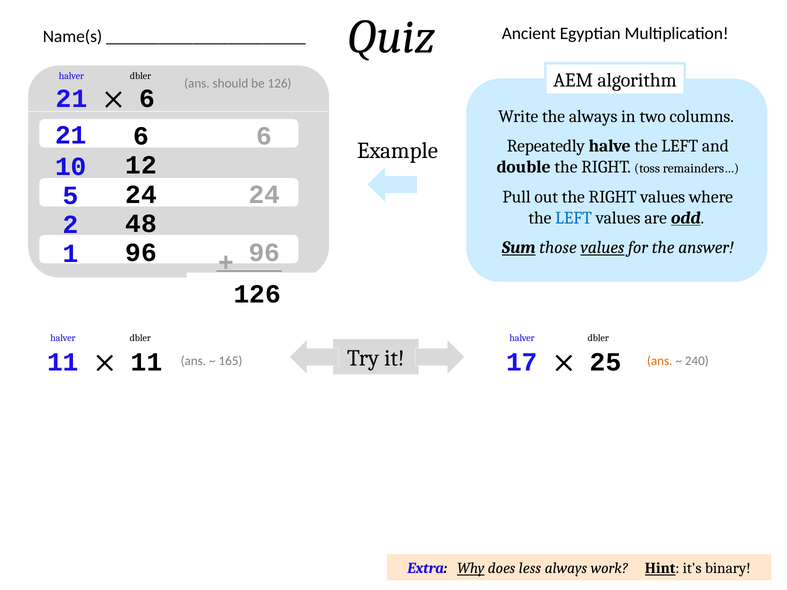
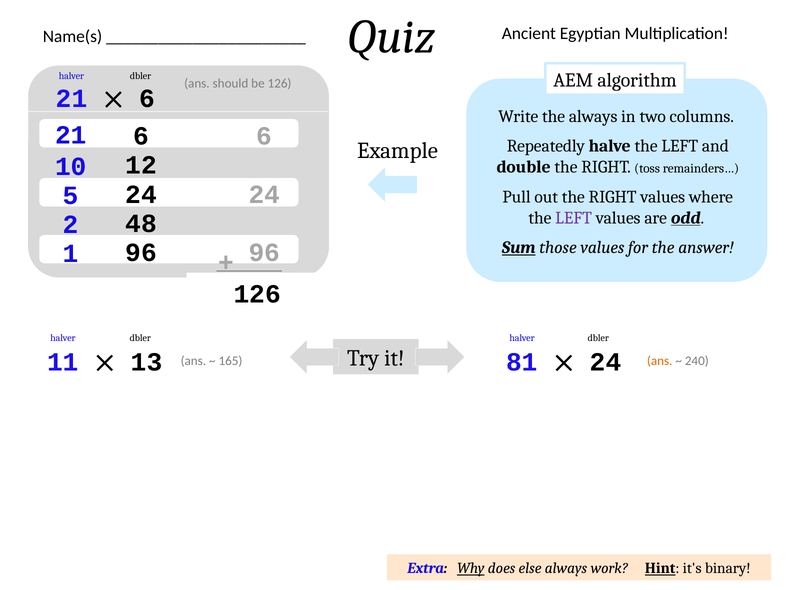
LEFT colour: blue -> purple (574, 218)
values underline: present -> none (602, 248)
11: 11 -> 13 (147, 362)
17: 17 -> 81 (522, 362)
25: 25 -> 24 (606, 362)
less: less -> else (530, 569)
